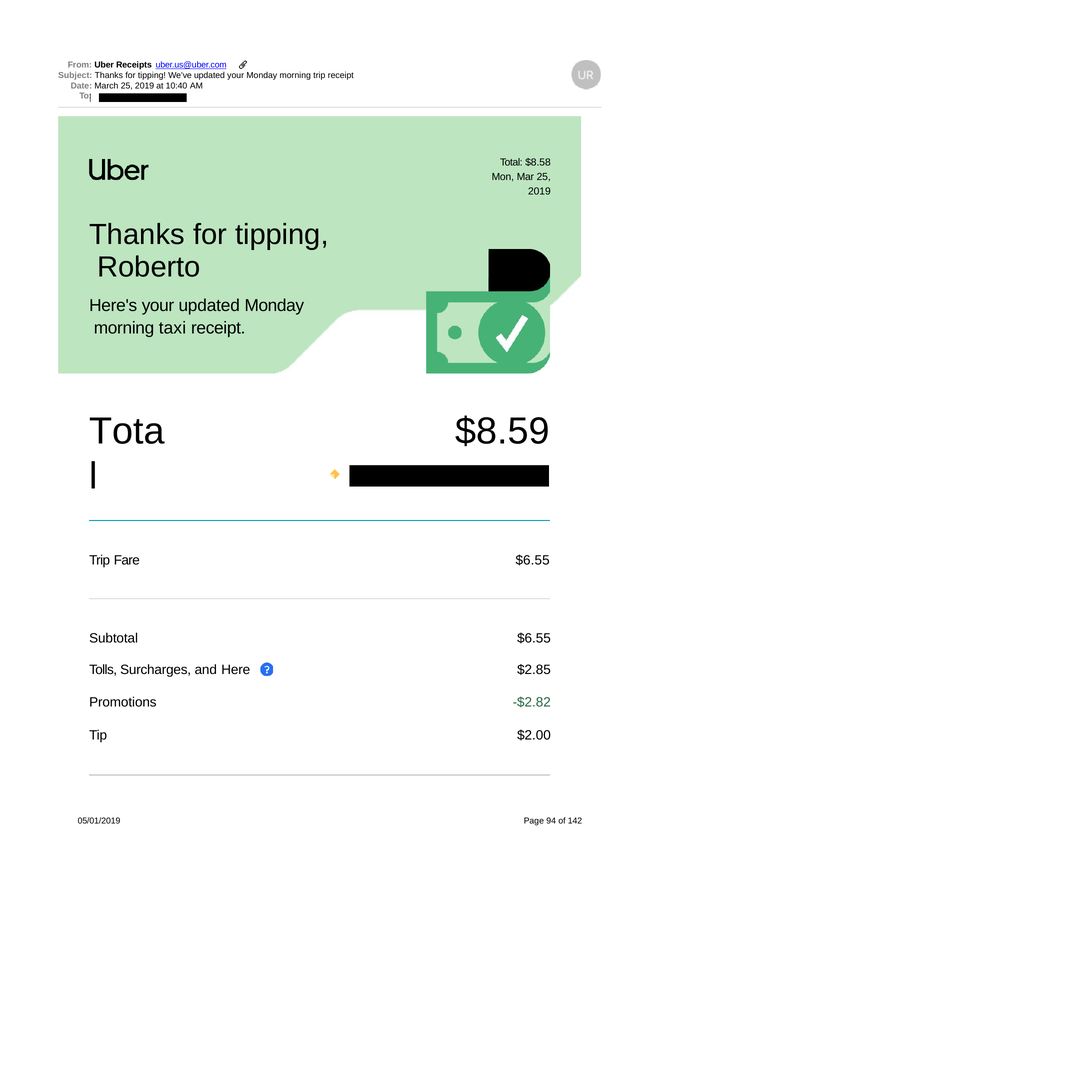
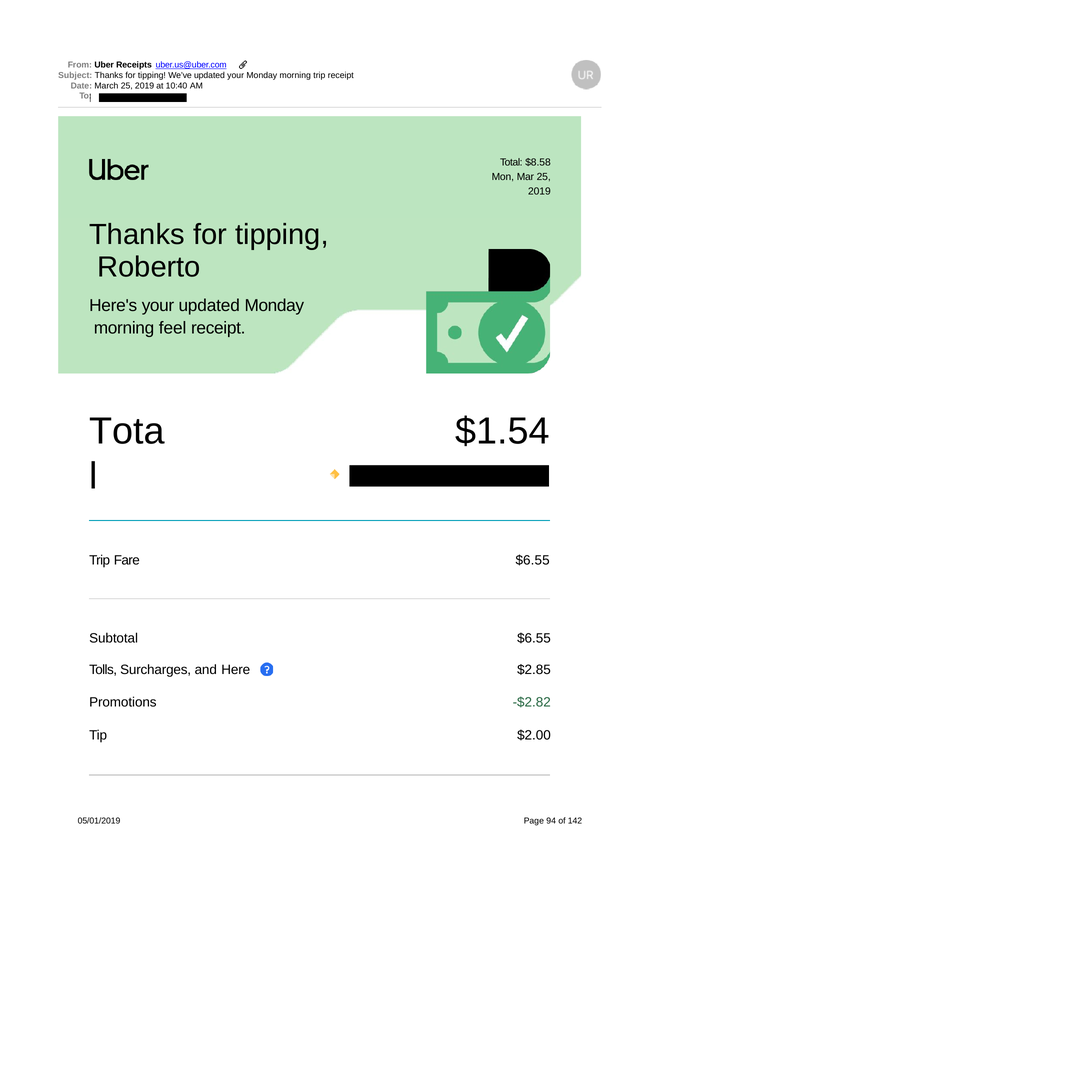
taxi: taxi -> feel (173, 328)
$8.59: $8.59 -> $1.54 (503, 431)
